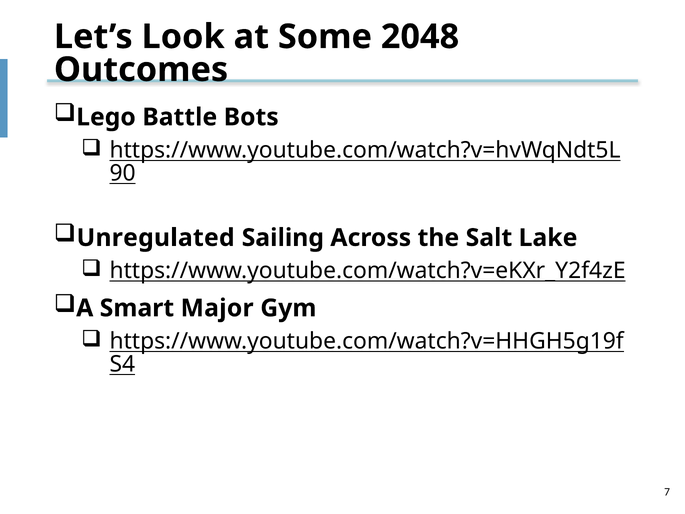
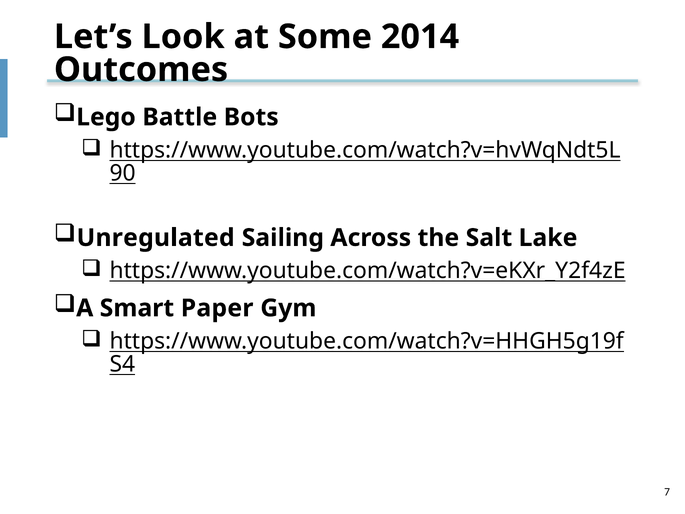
2048: 2048 -> 2014 (420, 37)
Major: Major -> Paper (217, 308)
